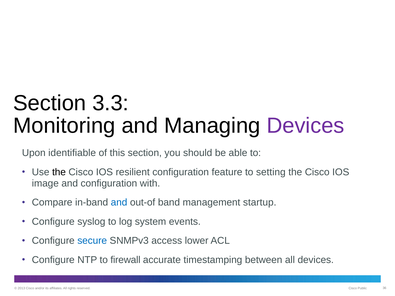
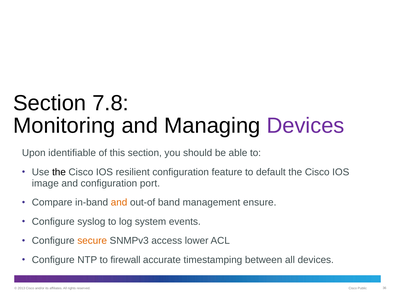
3.3: 3.3 -> 7.8 (111, 103)
setting: setting -> default (271, 172)
with: with -> port (150, 183)
and colour: blue -> orange (119, 203)
startup: startup -> ensure (260, 203)
secure colour: blue -> orange (92, 241)
